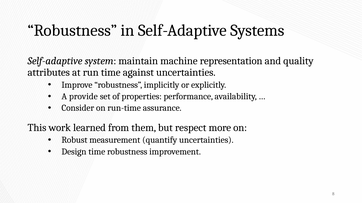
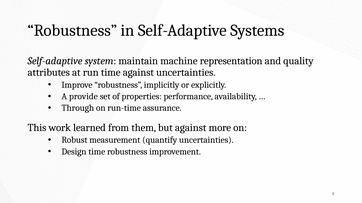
Consider: Consider -> Through (78, 108)
but respect: respect -> against (191, 128)
